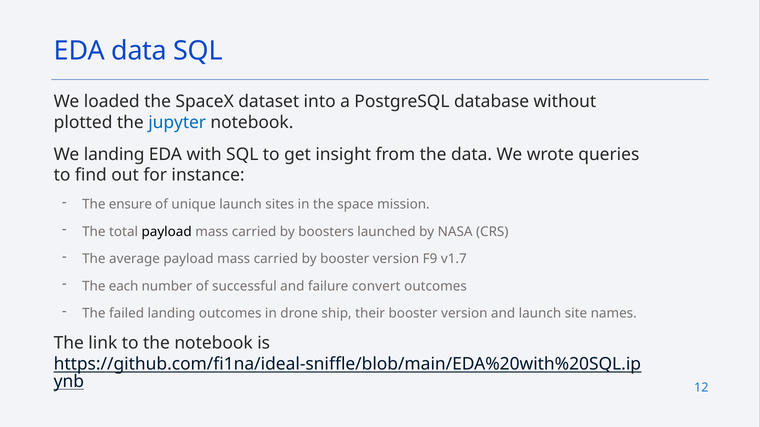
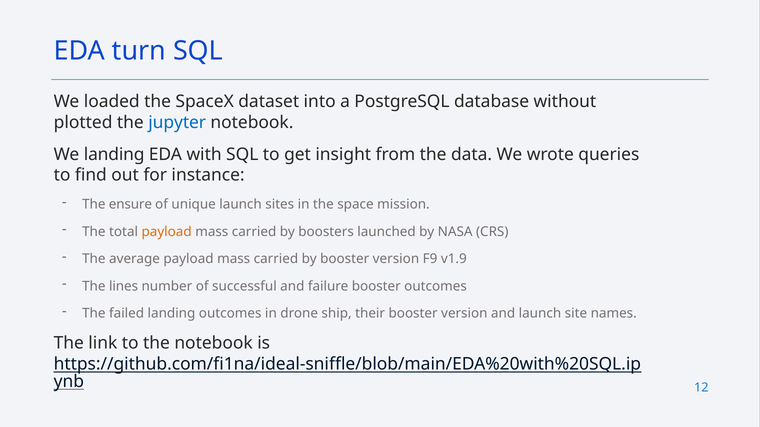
EDA data: data -> turn (139, 51)
payload colour: black -> orange (167, 232)
v1.7: v1.7 -> v1.9 (454, 259)
each: each -> lines (124, 286)
failure convert: convert -> booster (376, 286)
